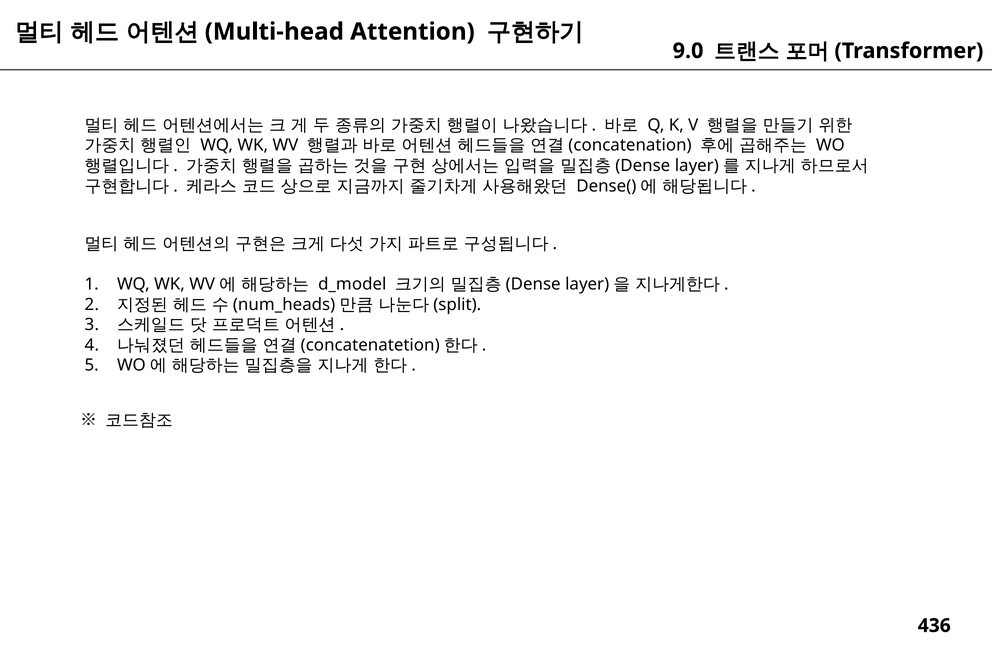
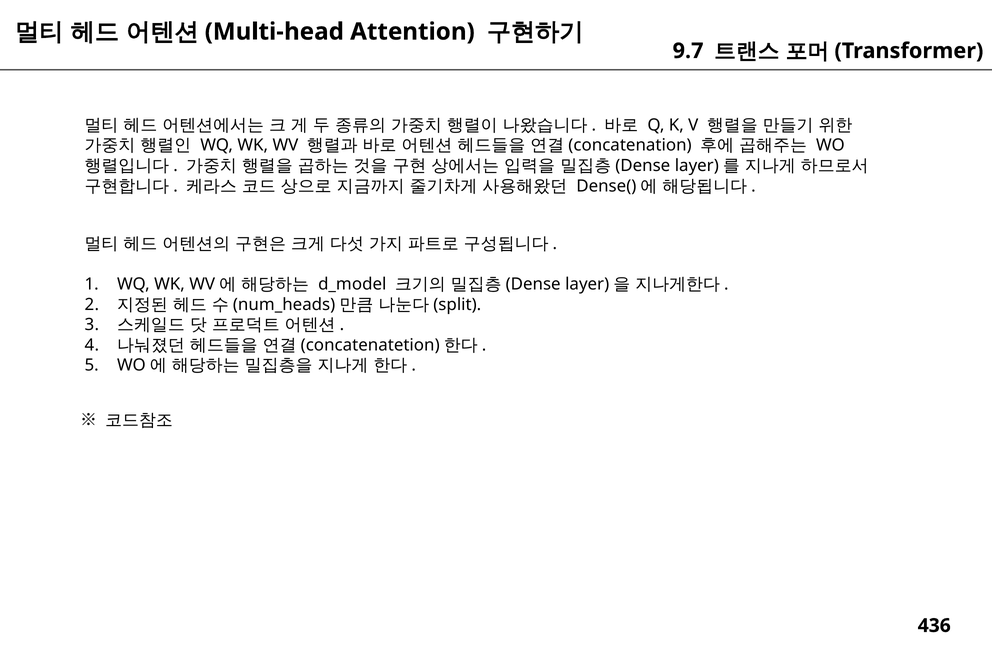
9.0: 9.0 -> 9.7 (688, 51)
